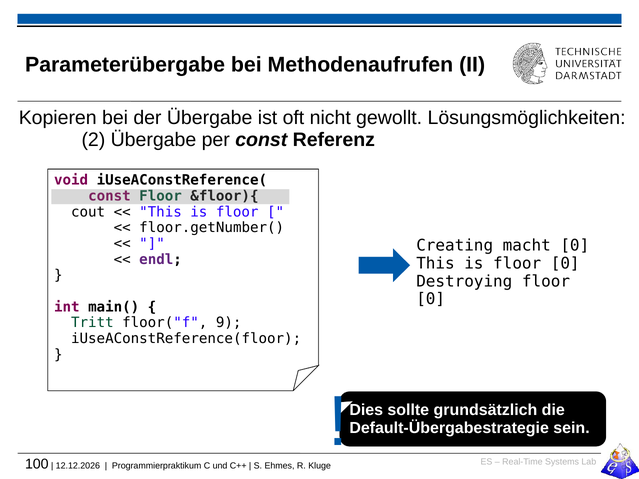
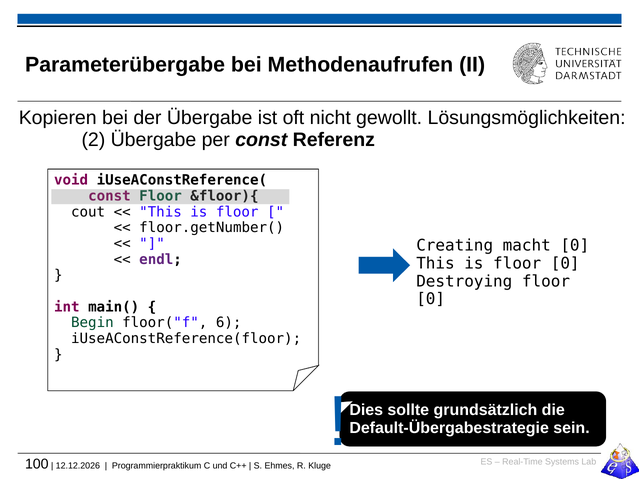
Tritt: Tritt -> Begin (92, 323)
9: 9 -> 6 (229, 323)
